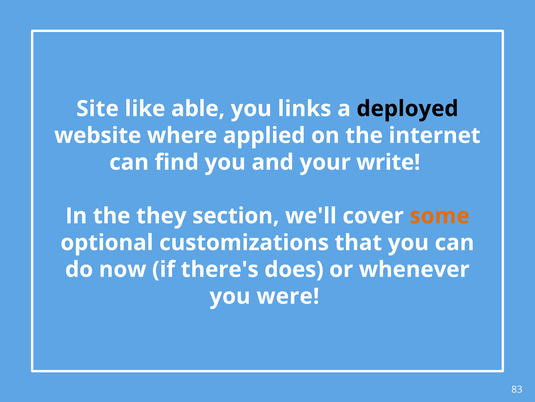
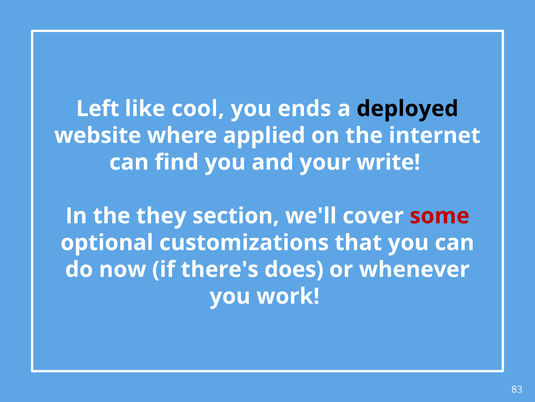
Site: Site -> Left (98, 109)
able: able -> cool (198, 109)
links: links -> ends (304, 109)
some colour: orange -> red (440, 216)
were: were -> work (288, 296)
